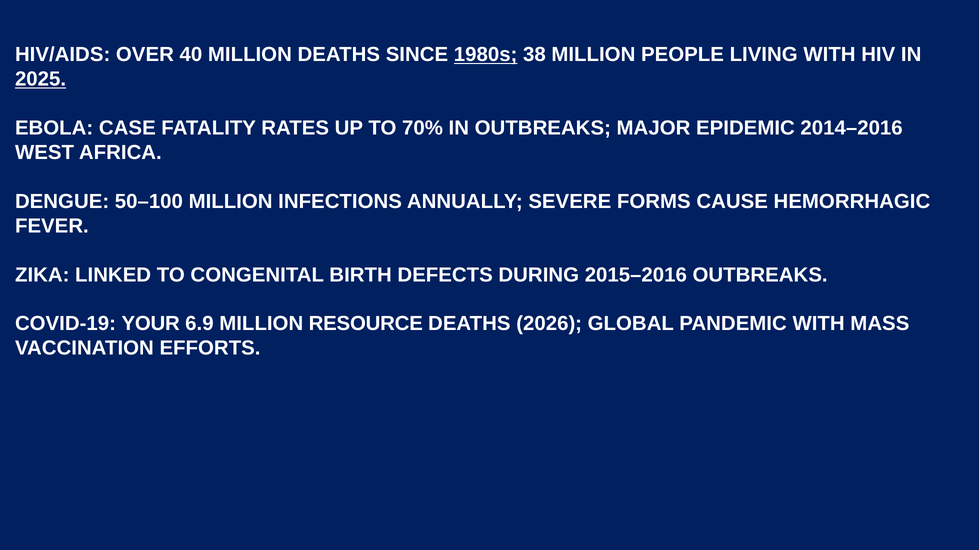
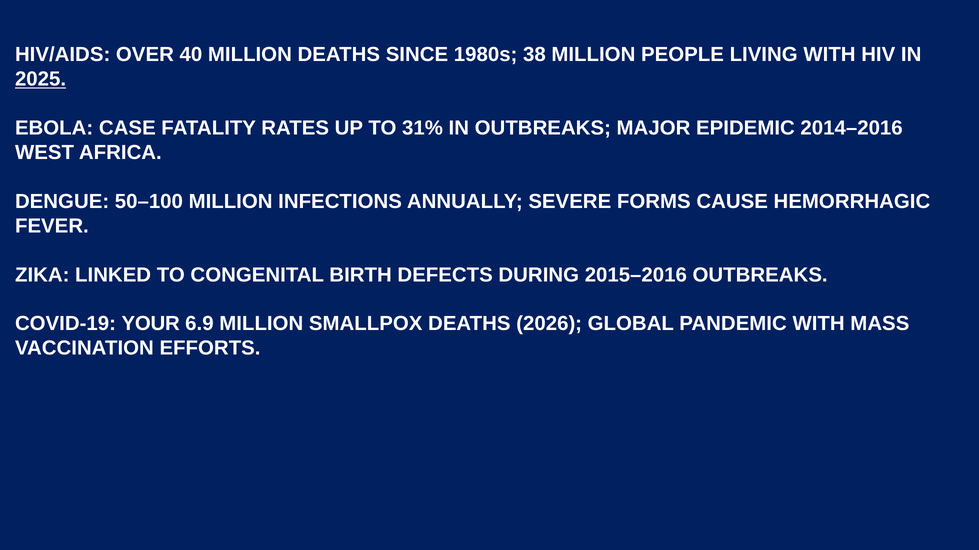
1980s underline: present -> none (486, 55)
70%: 70% -> 31% (422, 128)
RESOURCE: RESOURCE -> SMALLPOX (366, 324)
